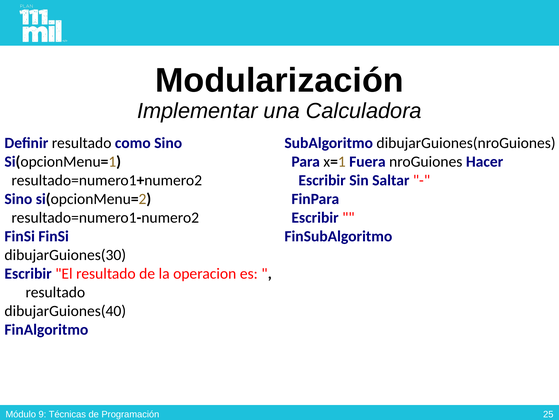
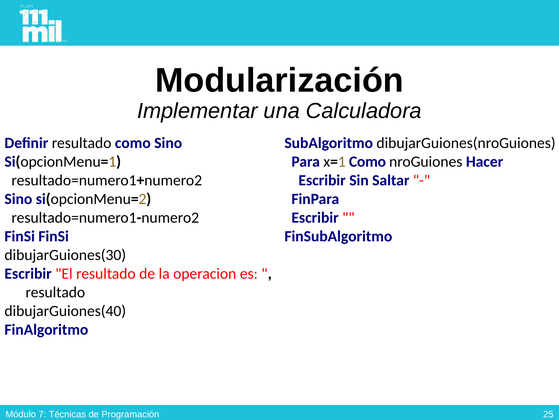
x=1 Fuera: Fuera -> Como (367, 161)
9: 9 -> 7 (42, 414)
